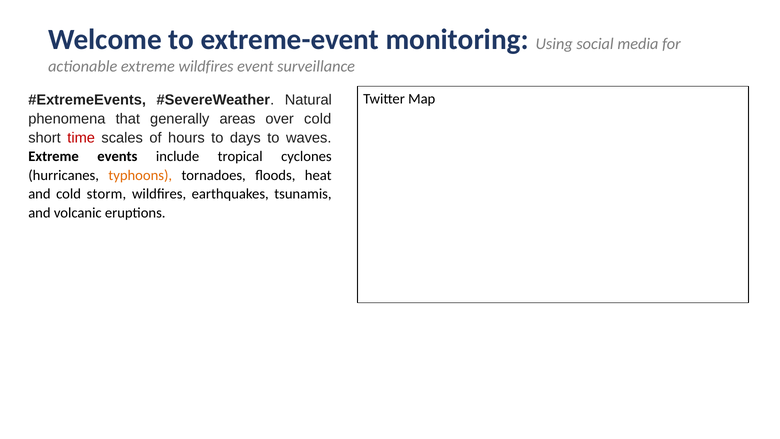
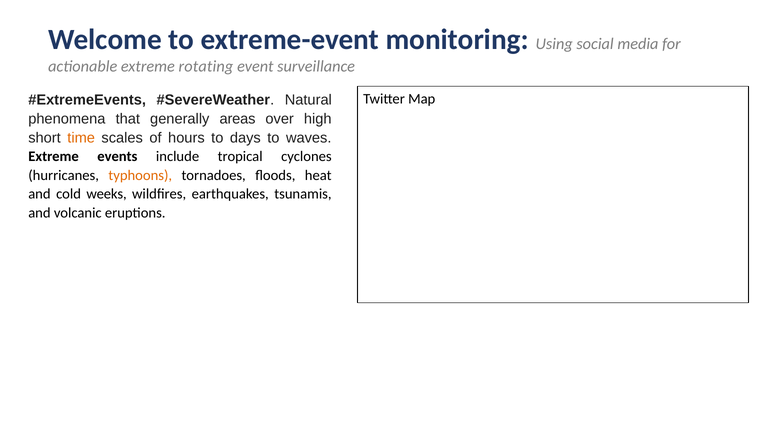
extreme wildfires: wildfires -> rotating (206, 66)
over cold: cold -> high (318, 119)
time colour: red -> orange (81, 138)
storm: storm -> weeks (107, 194)
